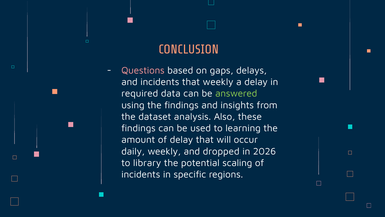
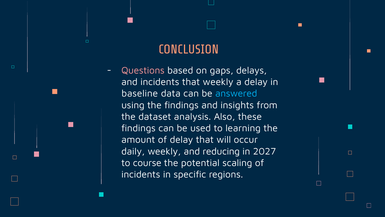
required: required -> baseline (140, 93)
answered colour: light green -> light blue (236, 93)
dropped: dropped -> reducing (221, 151)
2026: 2026 -> 2027 (264, 151)
library: library -> course (147, 163)
